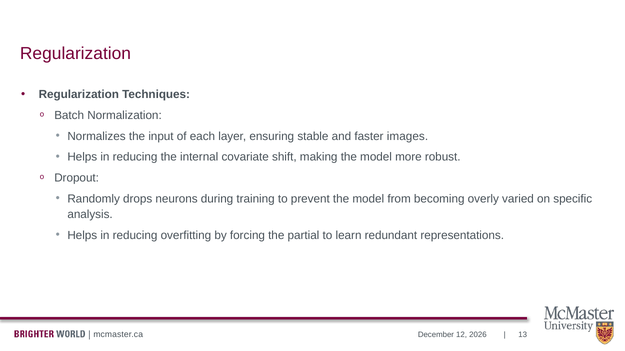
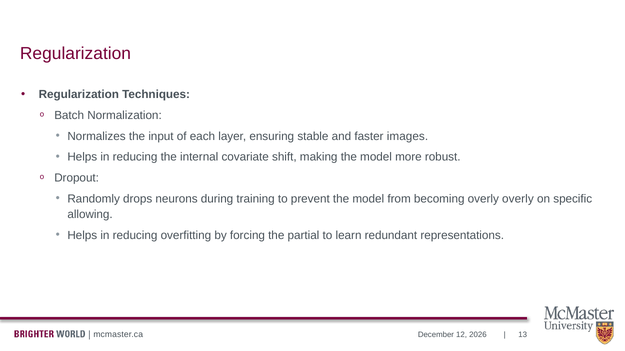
overly varied: varied -> overly (518, 199)
analysis: analysis -> allowing (90, 215)
